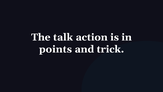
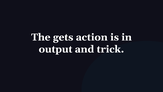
talk: talk -> gets (63, 37)
points: points -> output (56, 49)
